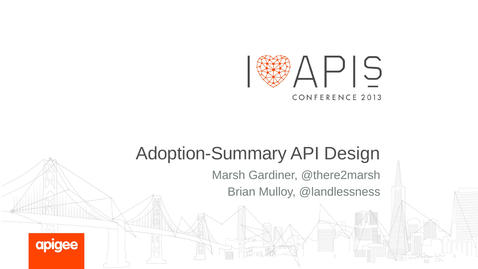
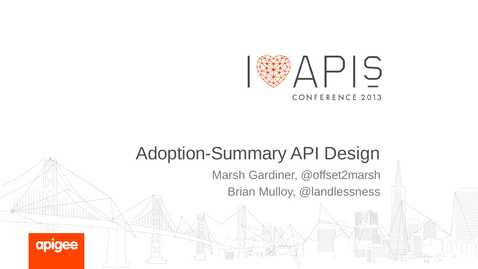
@there2marsh: @there2marsh -> @offset2marsh (341, 175)
